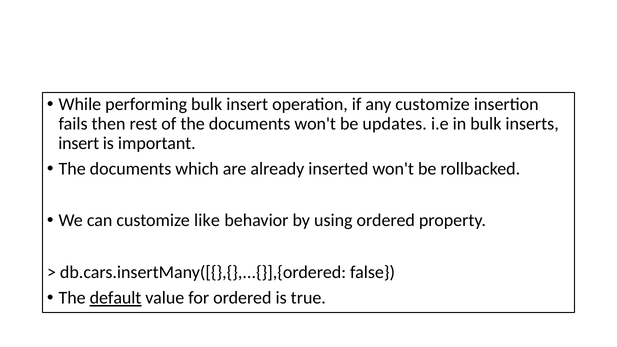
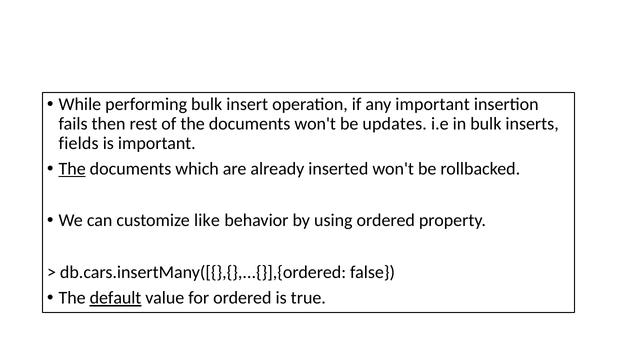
any customize: customize -> important (433, 104)
insert: insert -> fields (79, 143)
The underline: none -> present (72, 169)
